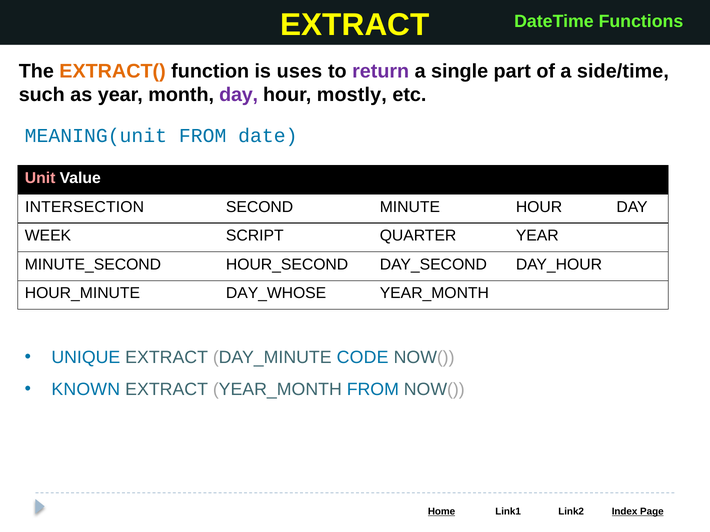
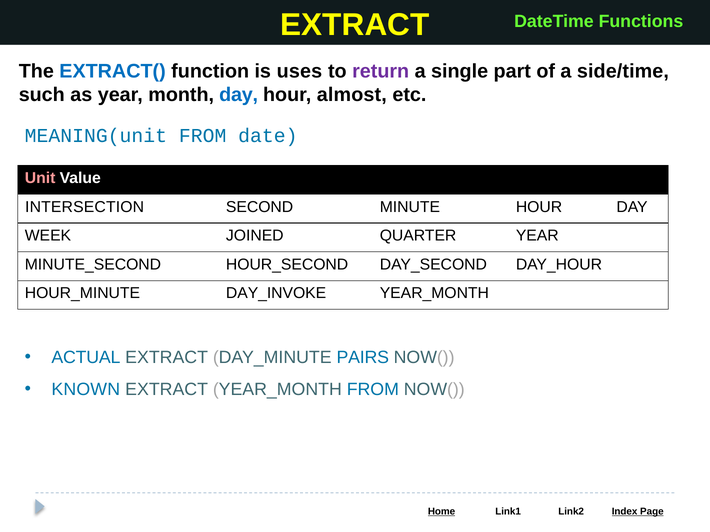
EXTRACT( colour: orange -> blue (113, 71)
day colour: purple -> blue (239, 95)
mostly: mostly -> almost (352, 95)
SCRIPT: SCRIPT -> JOINED (255, 236)
DAY_WHOSE: DAY_WHOSE -> DAY_INVOKE (276, 293)
UNIQUE: UNIQUE -> ACTUAL (86, 358)
CODE: CODE -> PAIRS (363, 358)
